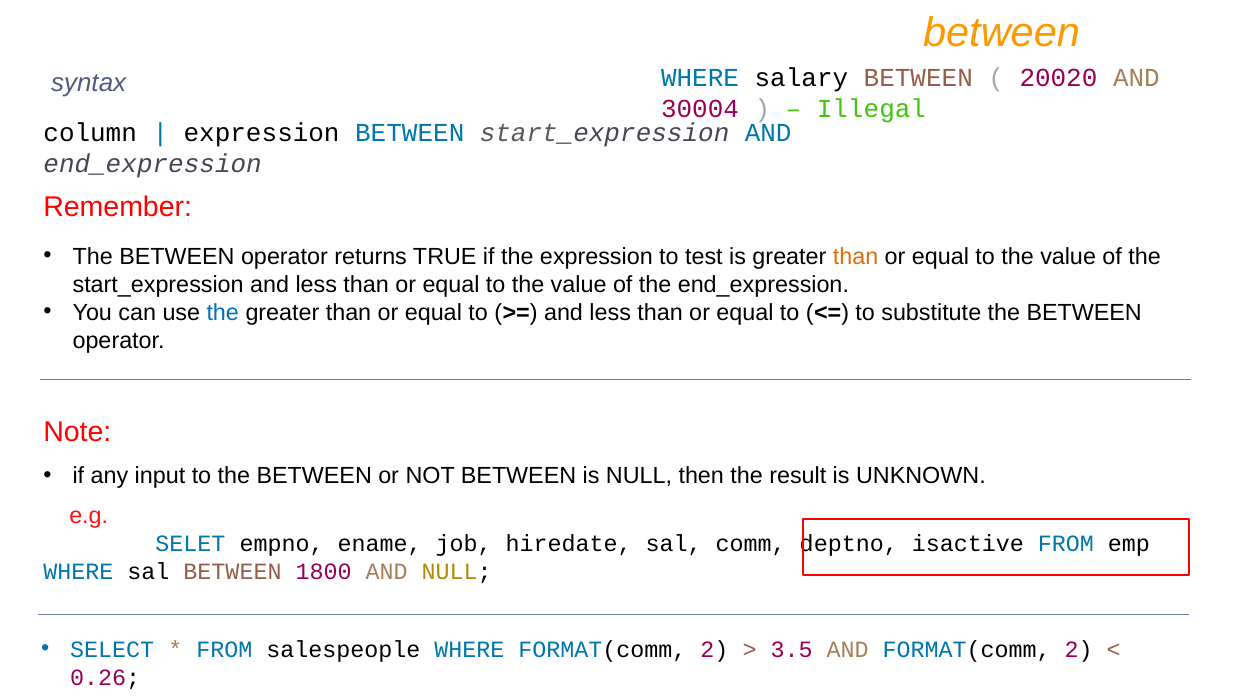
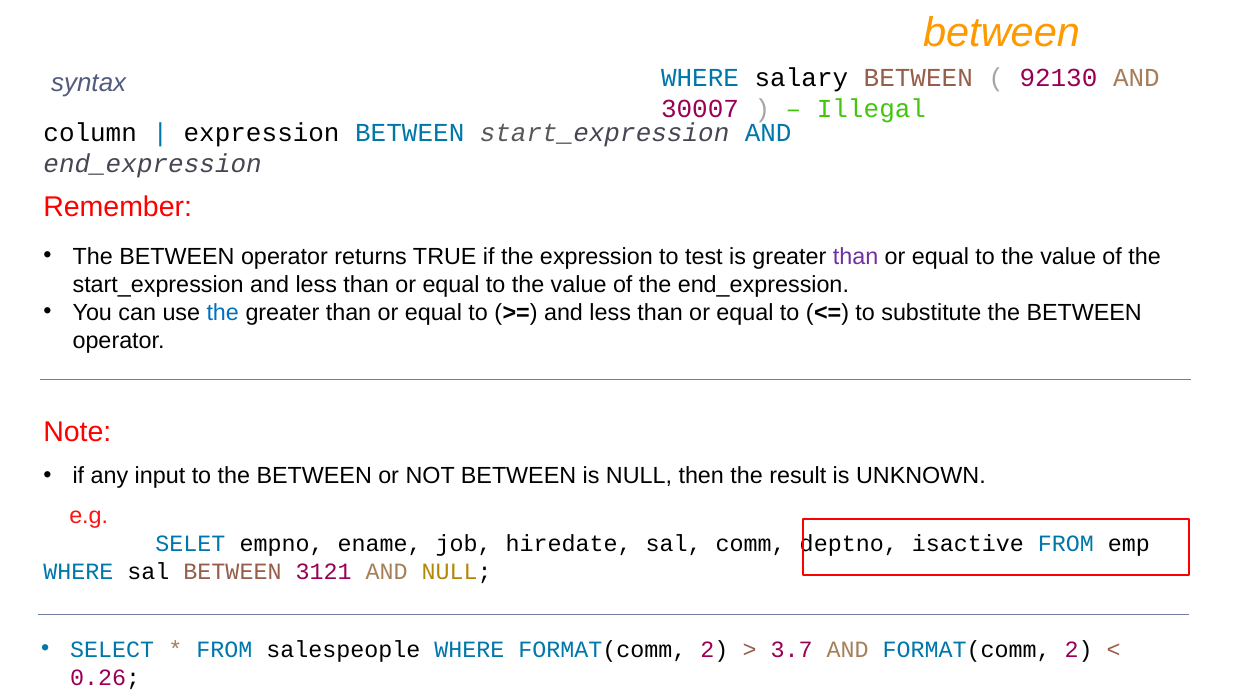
20020: 20020 -> 92130 (1058, 78)
30004: 30004 -> 30007 (700, 109)
than colour: orange -> purple (856, 257)
1800: 1800 -> 3121 (324, 572)
3.5: 3.5 -> 3.7 (792, 650)
